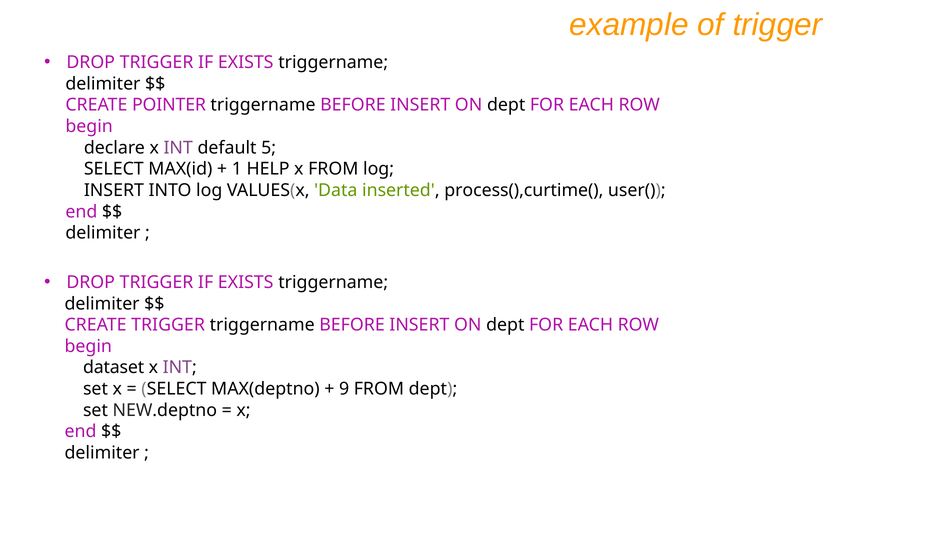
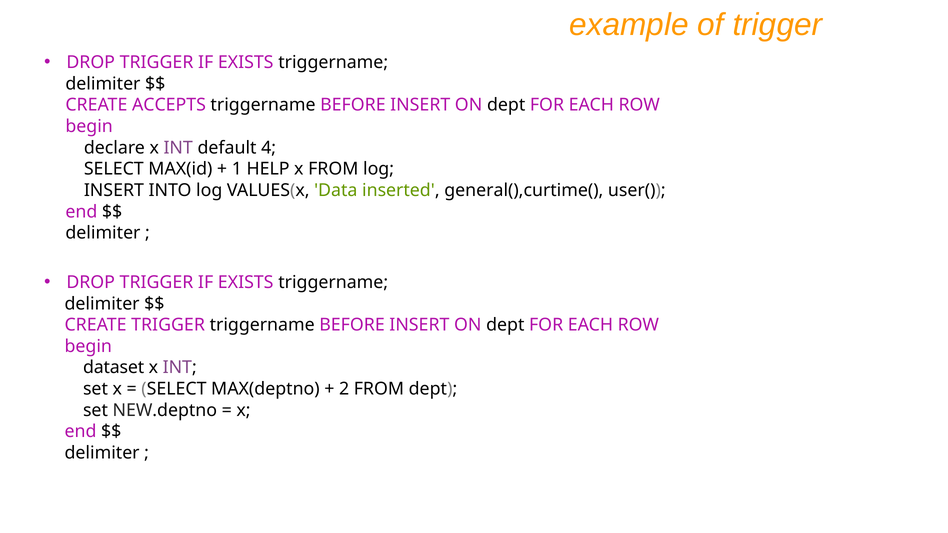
POINTER: POINTER -> ACCEPTS (169, 105)
5: 5 -> 4 (269, 148)
process(),curtime(: process(),curtime( -> general(),curtime( (524, 190)
9: 9 -> 2 (344, 389)
